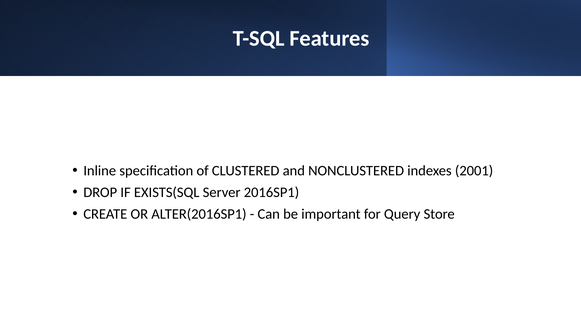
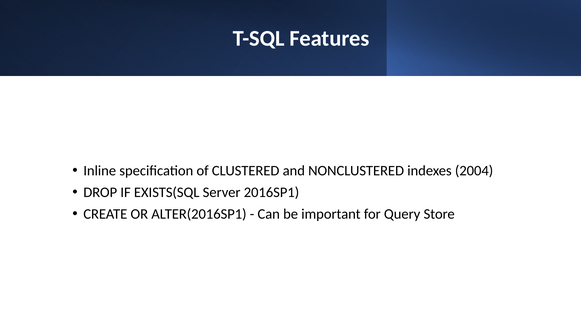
2001: 2001 -> 2004 (474, 171)
